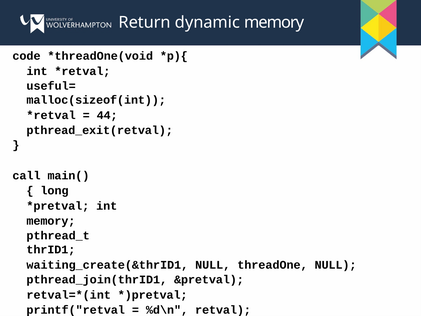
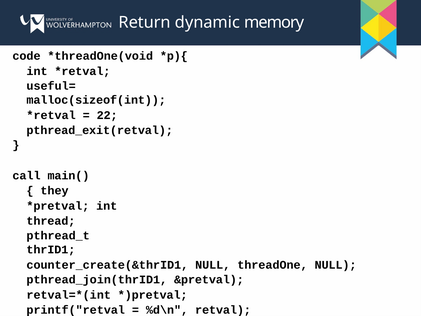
44: 44 -> 22 (107, 115)
long: long -> they (55, 191)
memory: memory -> thread (51, 221)
waiting_create(&thrID1: waiting_create(&thrID1 -> counter_create(&thrID1 (107, 265)
